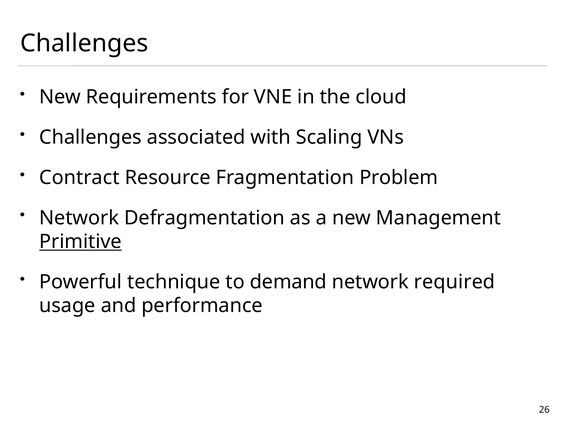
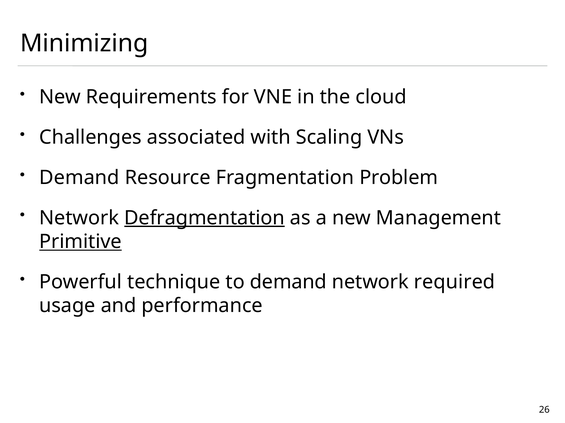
Challenges: Challenges -> Minimizing (84, 44)
Contract: Contract -> Demand (79, 178)
Defragmentation underline: none -> present (205, 218)
